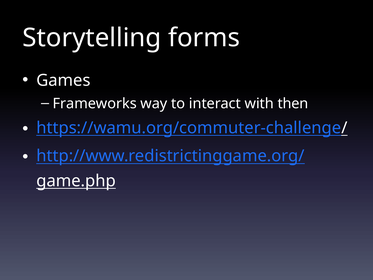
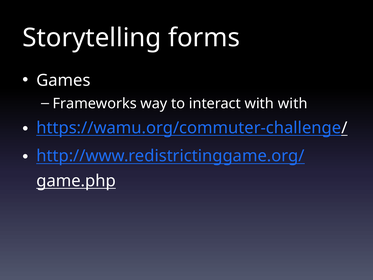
with then: then -> with (293, 103)
